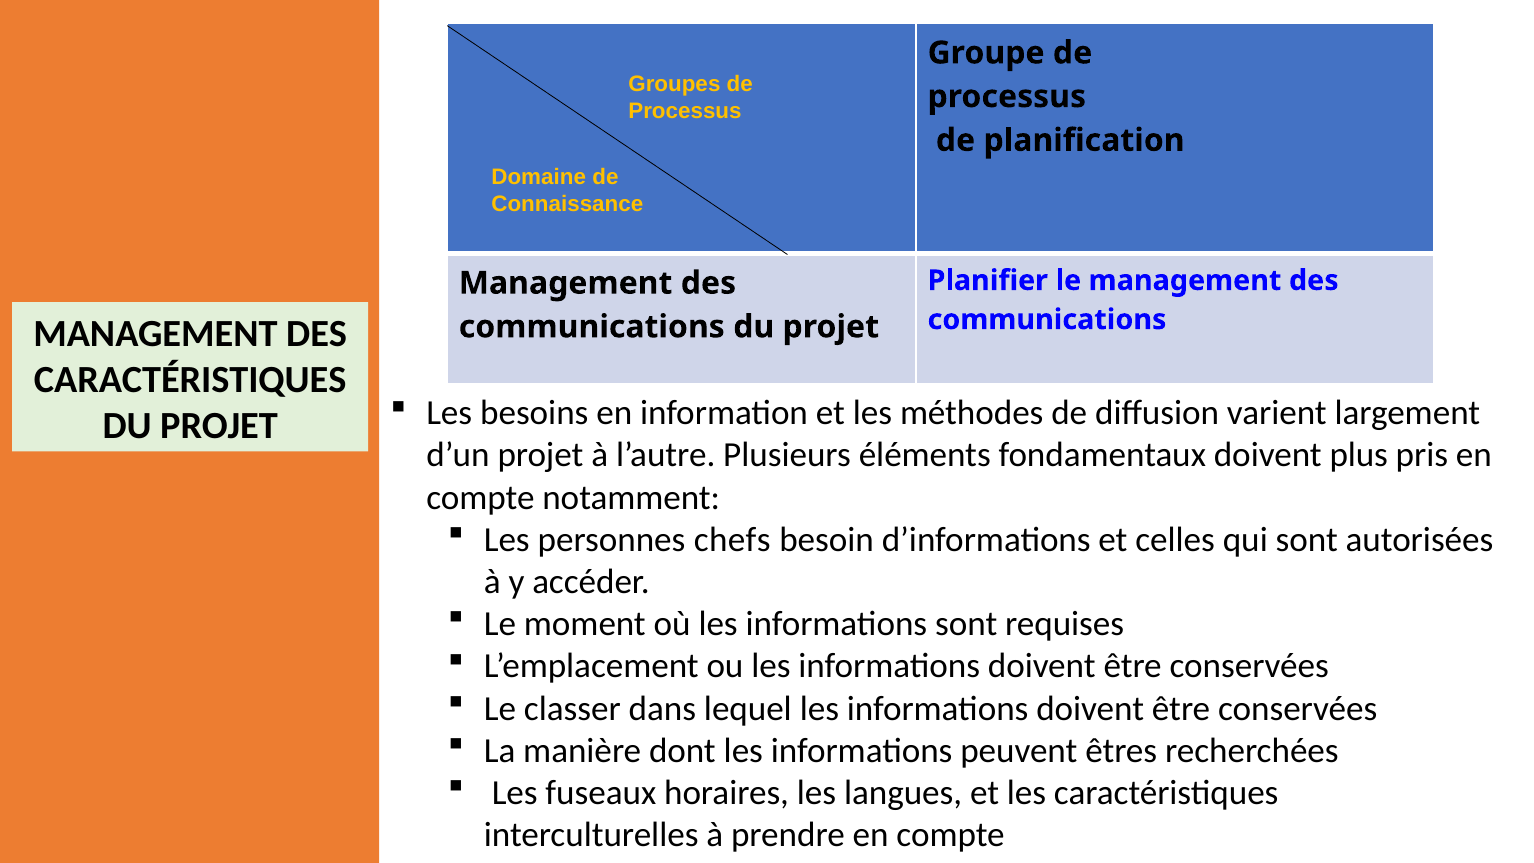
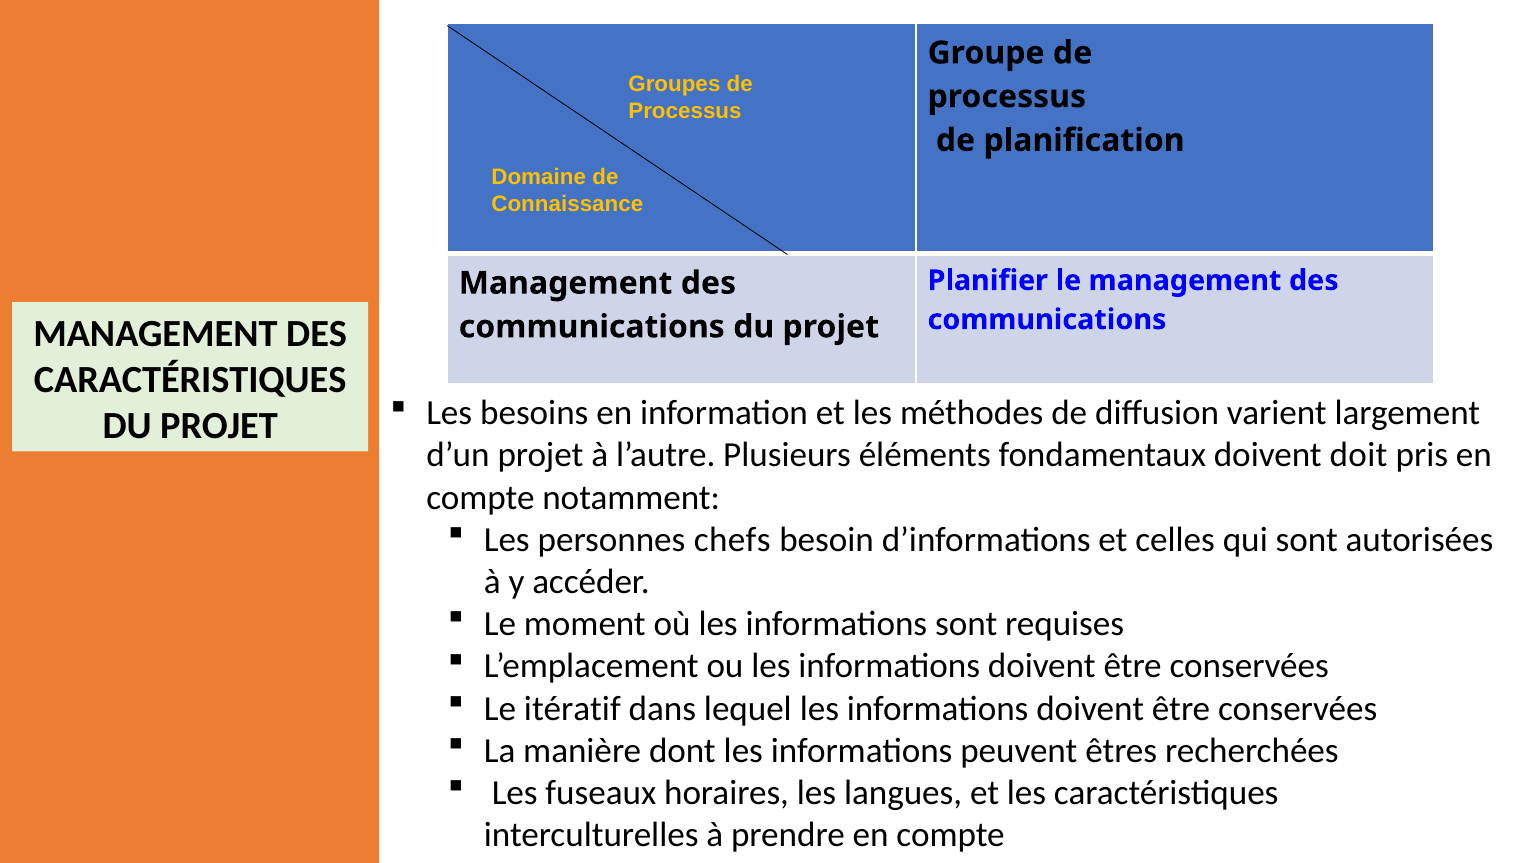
plus: plus -> doit (1359, 455)
classer: classer -> itératif (572, 708)
